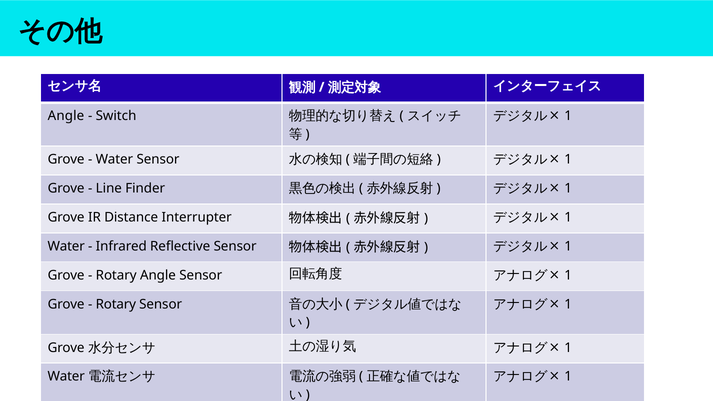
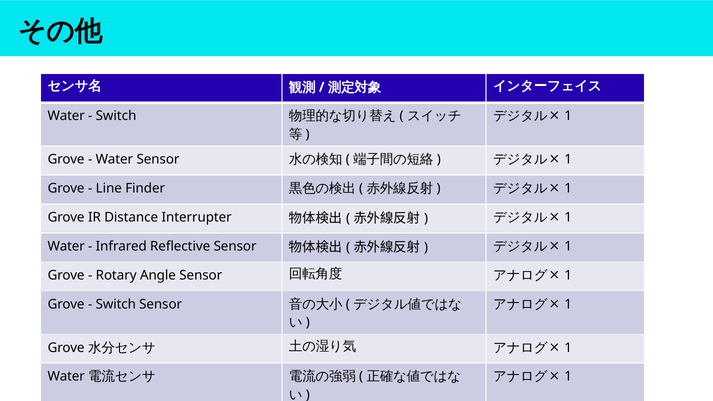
Angle: Angle -> Water (66, 116)
Rotary: Rotary -> Switch (116, 304)
